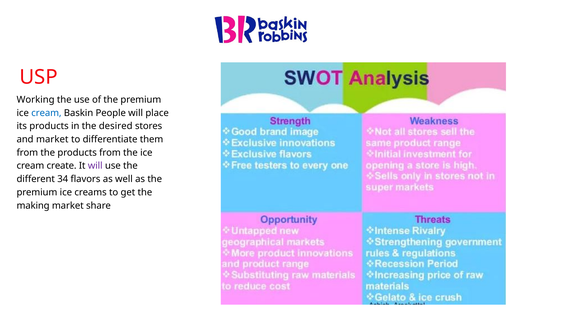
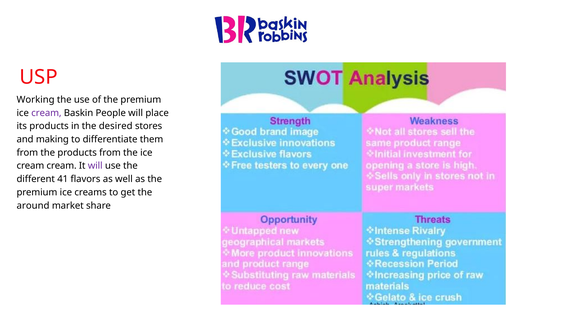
cream colour: blue -> purple (46, 113)
and market: market -> making (52, 139)
cream create: create -> cream (62, 166)
34: 34 -> 41 (63, 179)
making: making -> around (33, 205)
